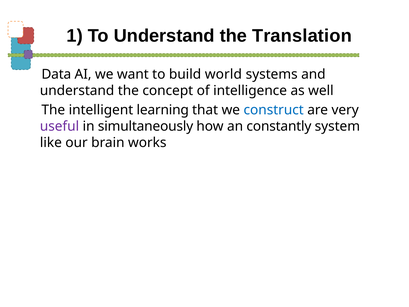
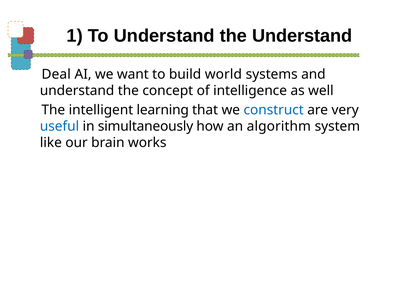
the Translation: Translation -> Understand (302, 36)
Data: Data -> Deal (56, 74)
useful colour: purple -> blue (59, 126)
constantly: constantly -> algorithm (279, 126)
